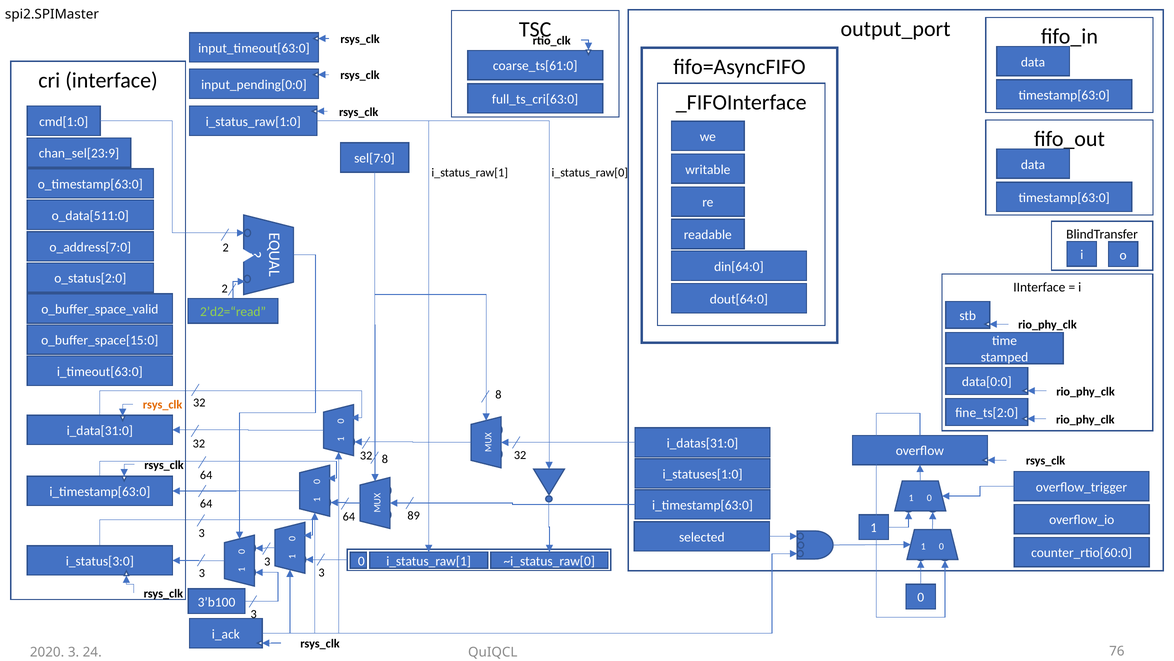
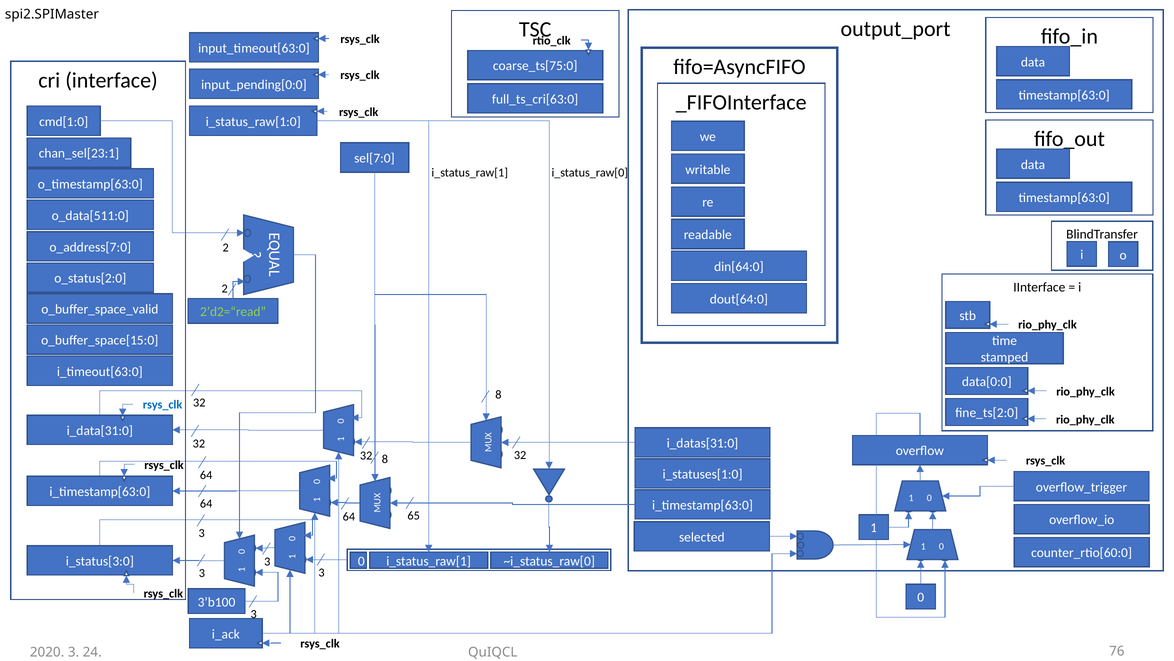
coarse_ts[61:0: coarse_ts[61:0 -> coarse_ts[75:0 (535, 66)
chan_sel[23:9: chan_sel[23:9 -> chan_sel[23:1 (79, 153)
rsys_clk colour: orange -> blue (163, 405)
89: 89 -> 65 (414, 515)
